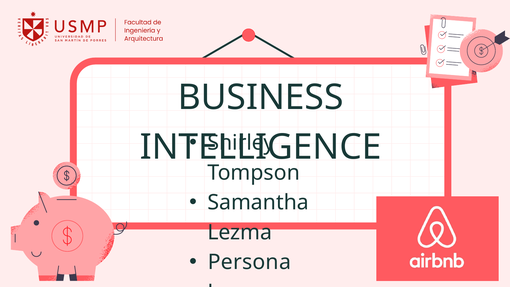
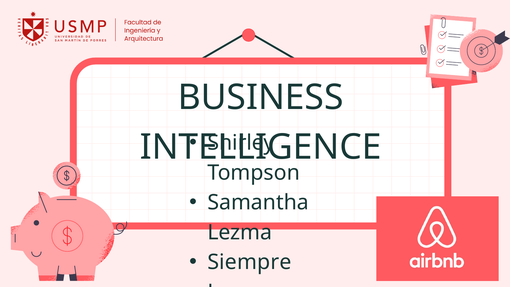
Persona: Persona -> Siempre (249, 262)
